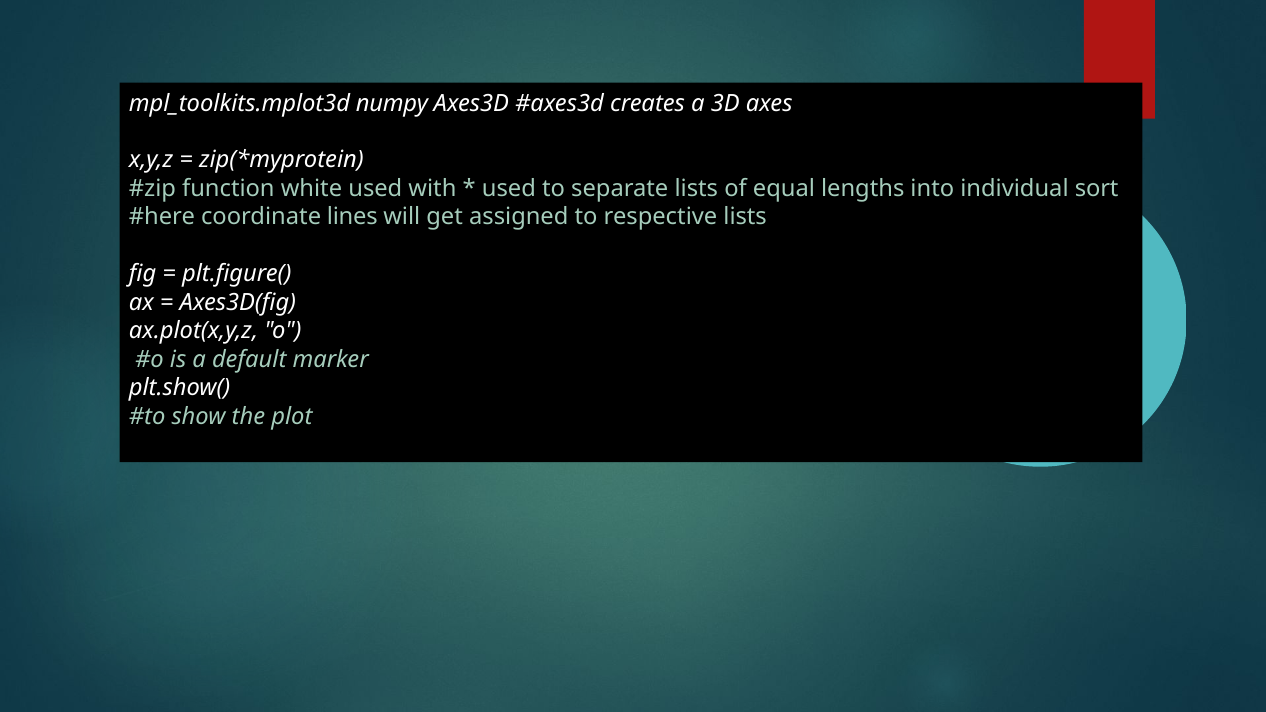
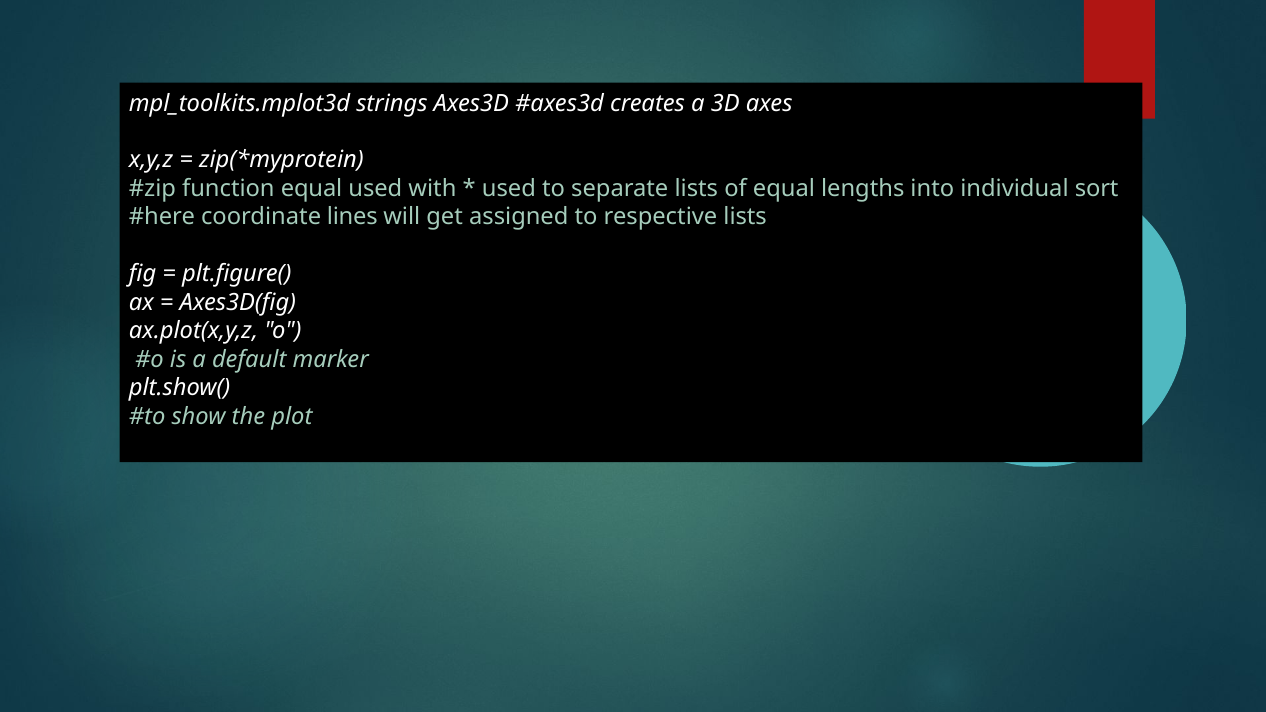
numpy: numpy -> strings (392, 103)
function white: white -> equal (312, 189)
